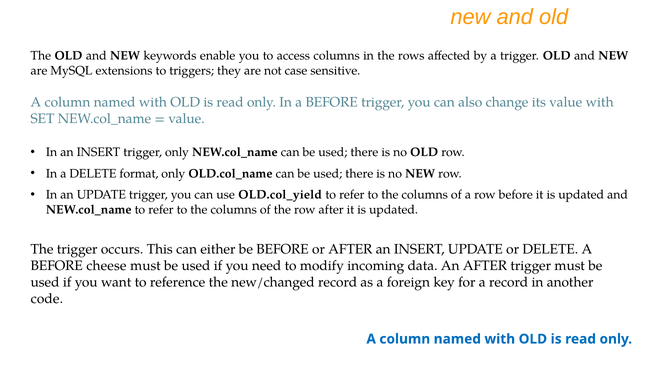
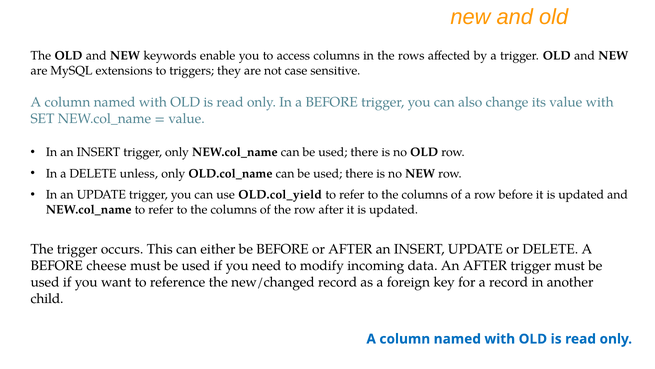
format: format -> unless (139, 173)
code: code -> child (47, 298)
